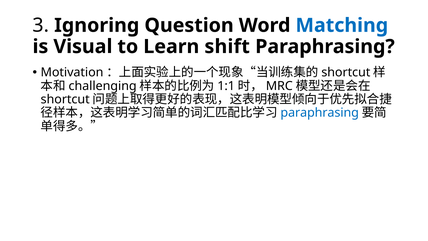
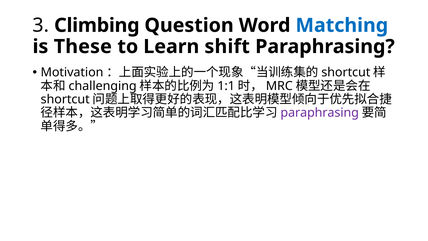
Ignoring: Ignoring -> Climbing (97, 25)
Visual: Visual -> These (83, 47)
paraphrasing colour: blue -> purple (320, 113)
